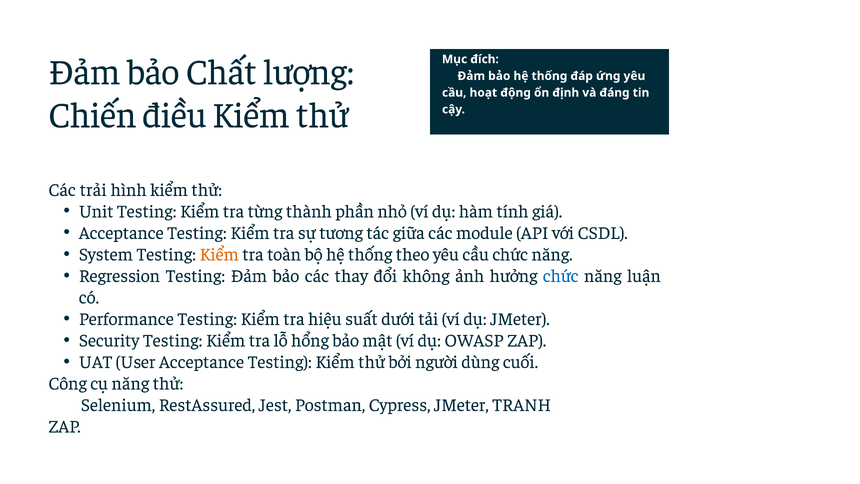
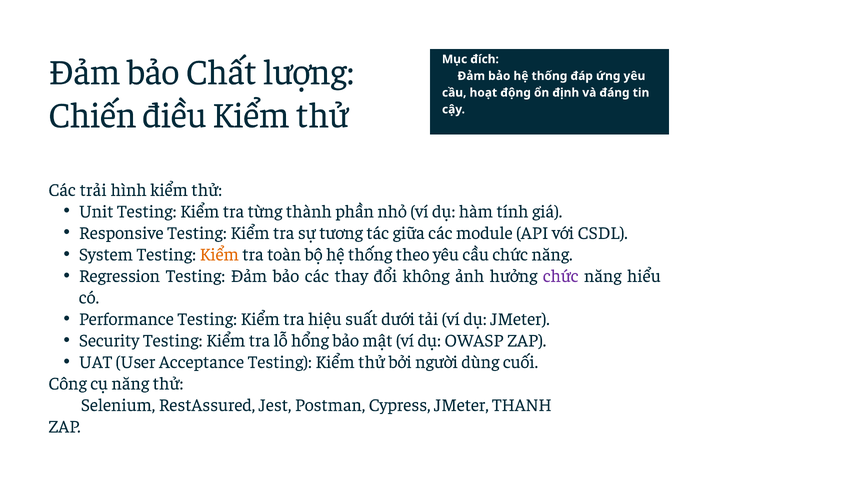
Acceptance: Acceptance -> Responsive (121, 233)
chức colour: blue -> purple (561, 276)
luận: luận -> hiểu (644, 276)
TRANH: TRANH -> THANH (522, 405)
